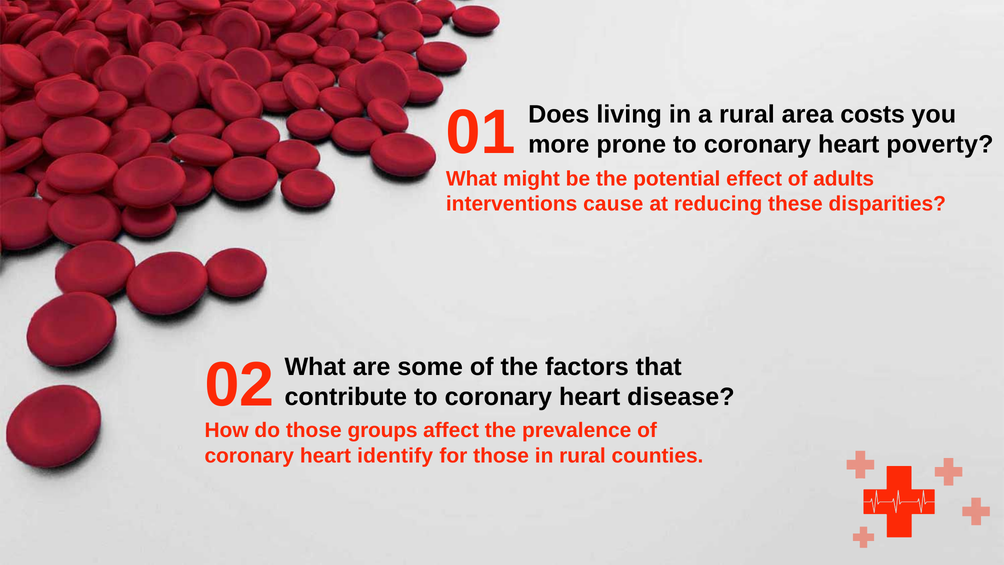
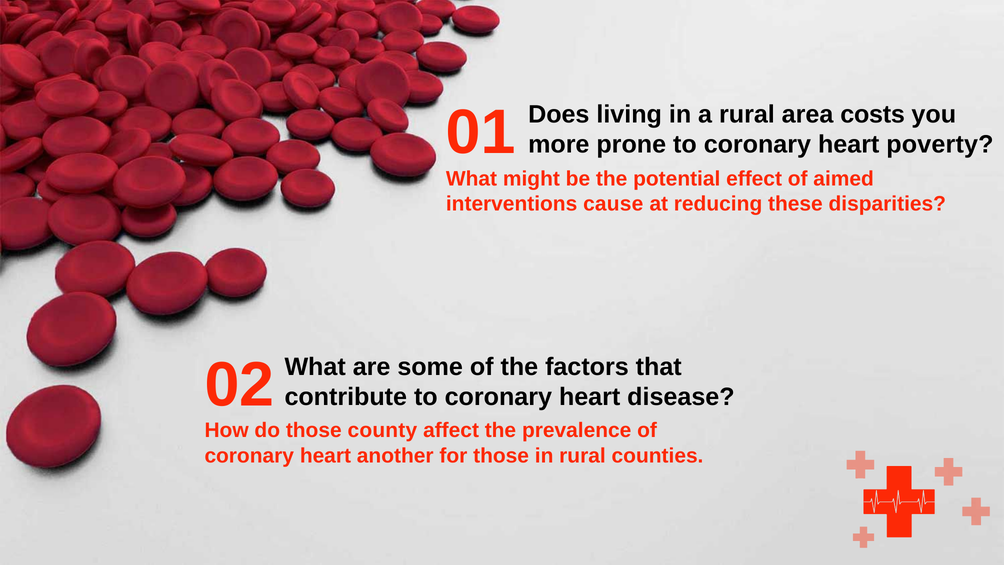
adults: adults -> aimed (844, 179)
groups: groups -> county (382, 430)
identify: identify -> another (395, 455)
